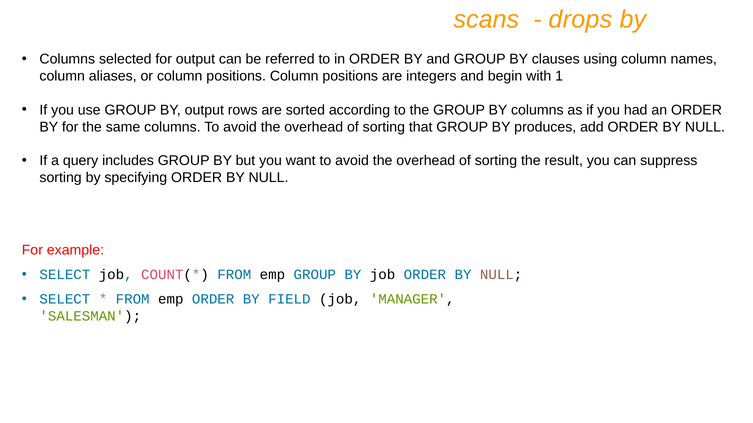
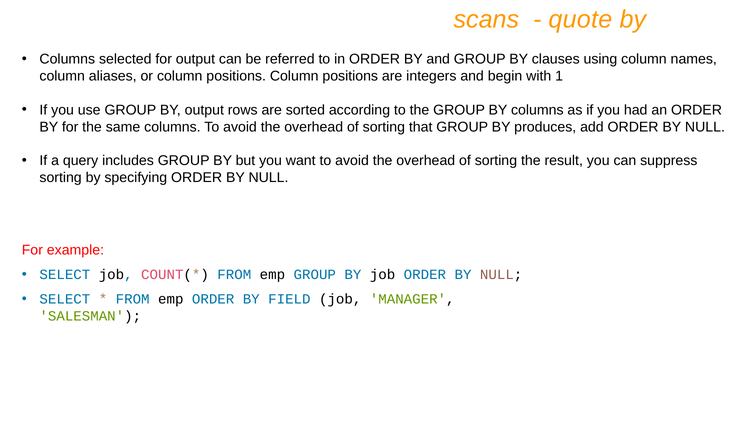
drops: drops -> quote (580, 20)
